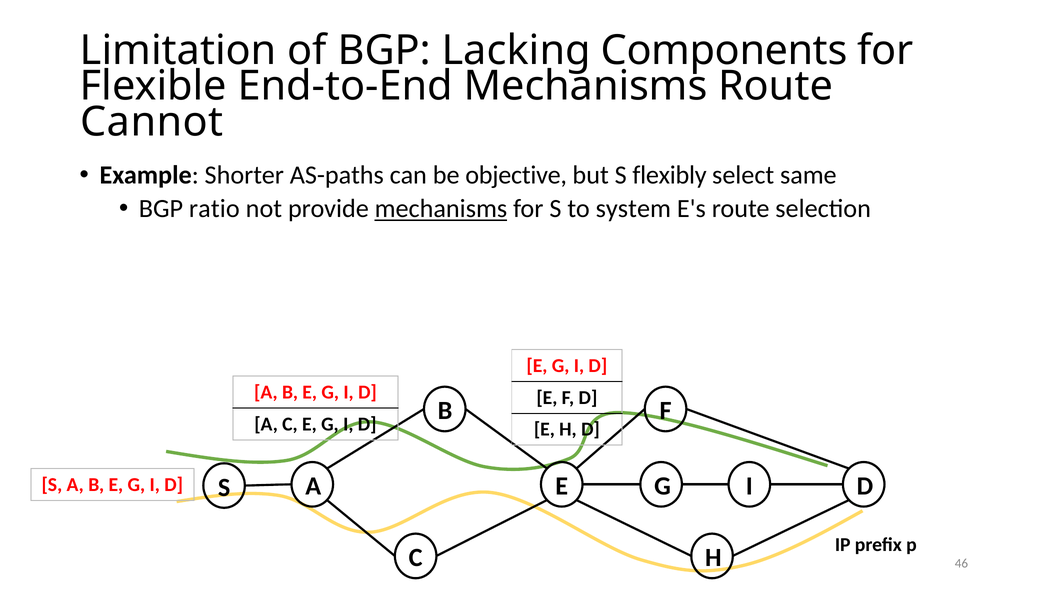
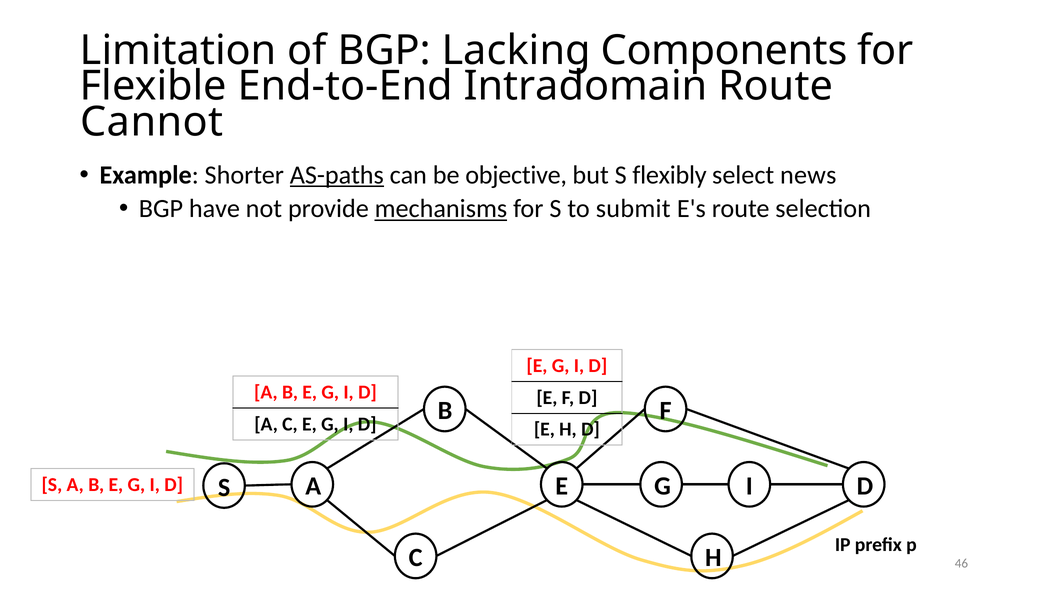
End-to-End Mechanisms: Mechanisms -> Intradomain (586, 86)
AS-paths underline: none -> present (337, 175)
same: same -> news (808, 175)
ratio: ratio -> have (214, 209)
system: system -> submit (633, 209)
